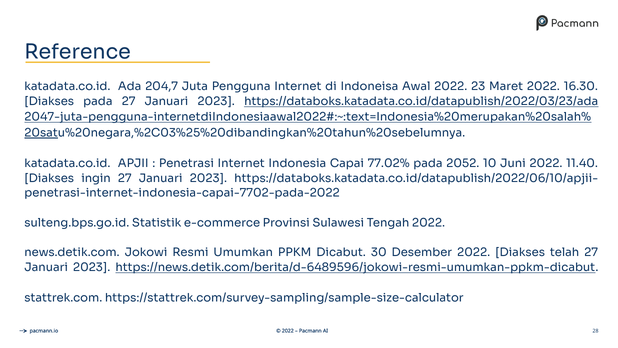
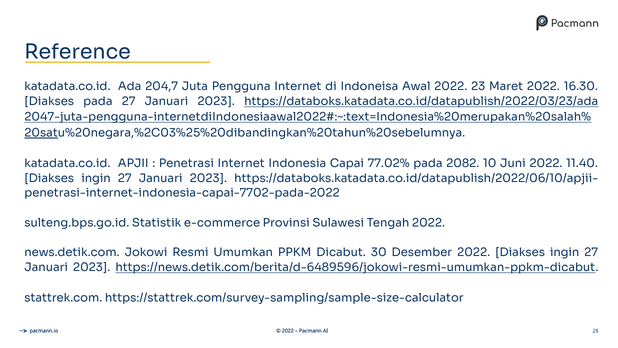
2052: 2052 -> 2082 (463, 163)
2022 Diakses telah: telah -> ingin (565, 252)
